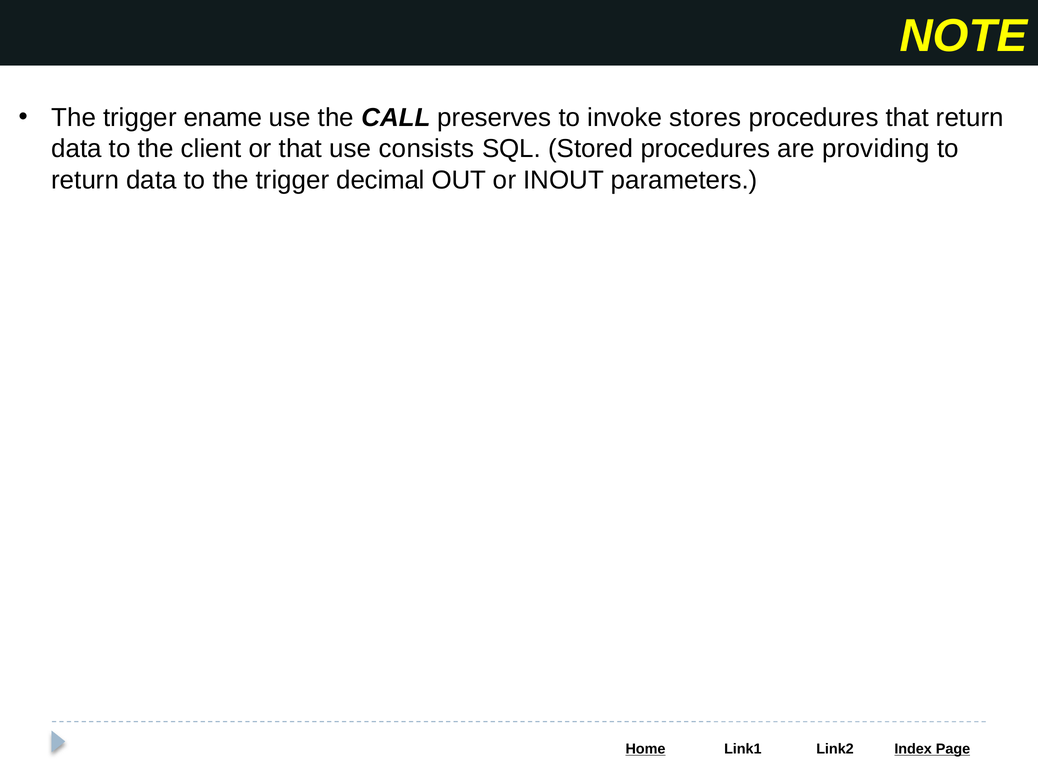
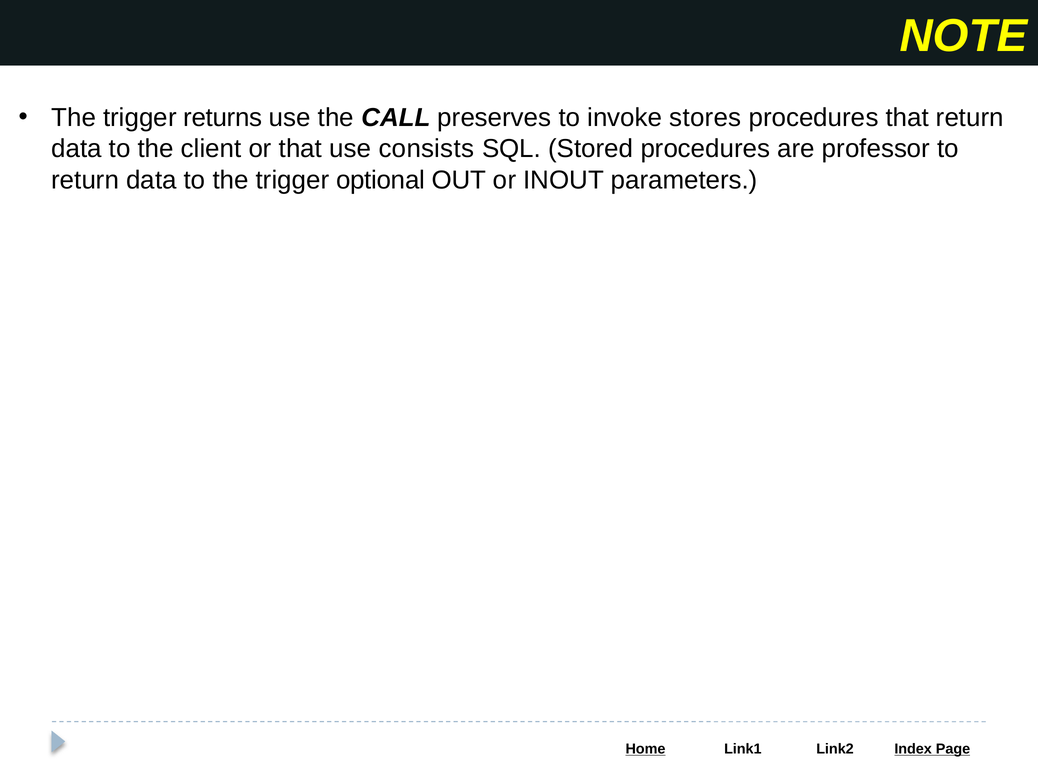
ename: ename -> returns (223, 118)
providing: providing -> professor (876, 149)
decimal: decimal -> optional (381, 180)
